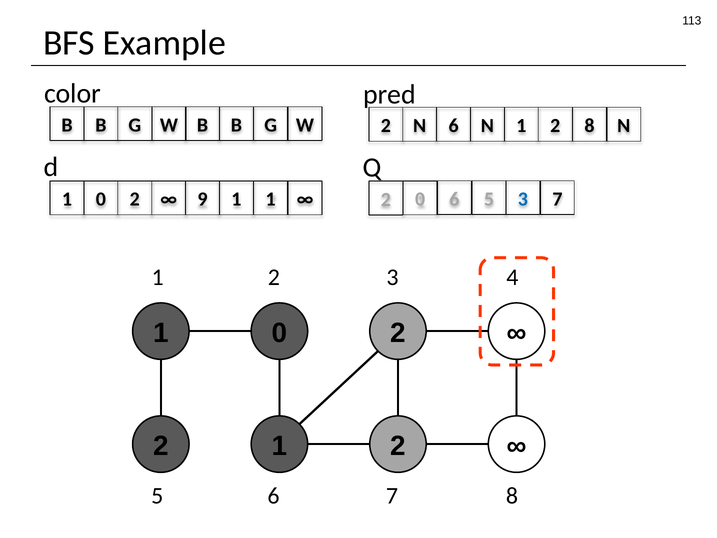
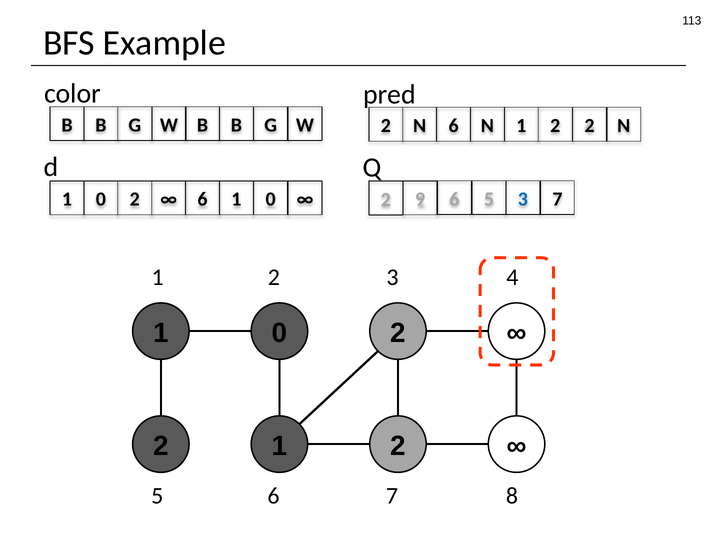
2 8: 8 -> 2 (589, 126)
9: 9 -> 6 (202, 199)
1: 1 -> 0 (271, 199)
2 0: 0 -> 9 (420, 199)
